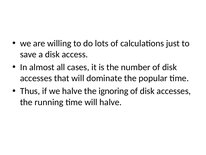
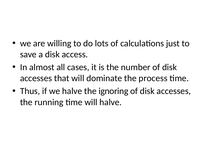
popular: popular -> process (153, 78)
